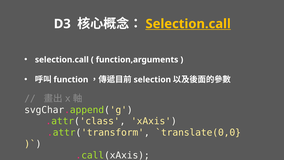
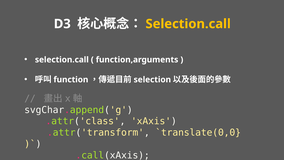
Selection.call underline: present -> none (188, 24)
